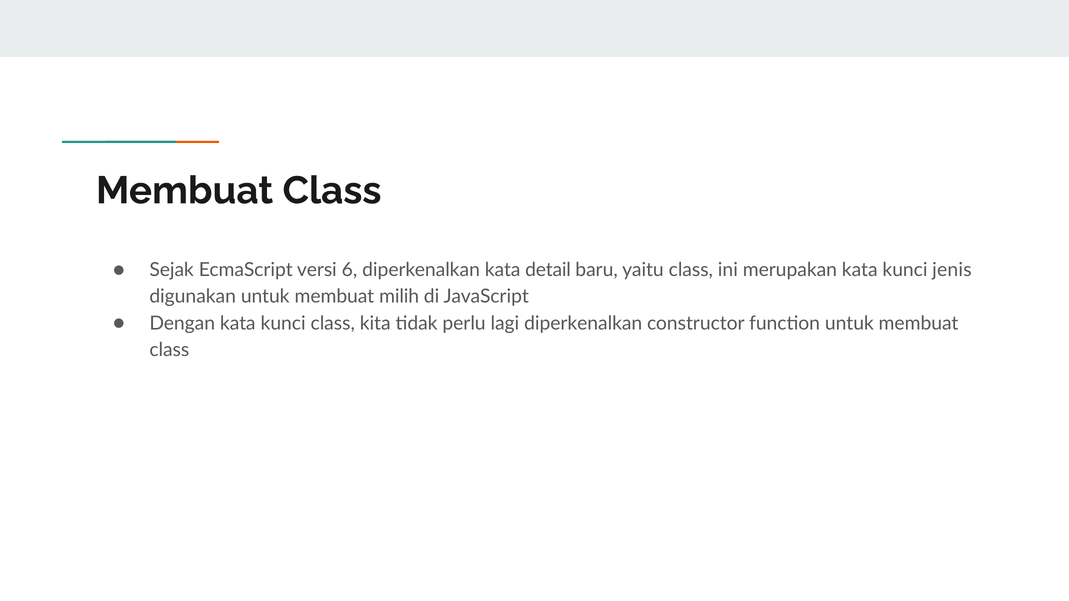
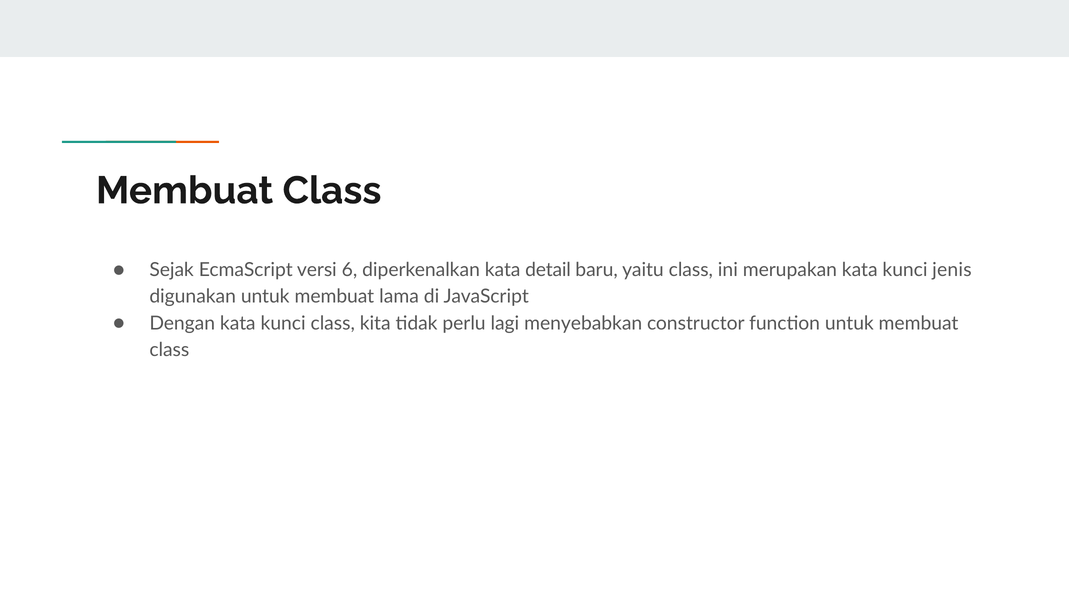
milih: milih -> lama (399, 297)
lagi diperkenalkan: diperkenalkan -> menyebabkan (583, 323)
